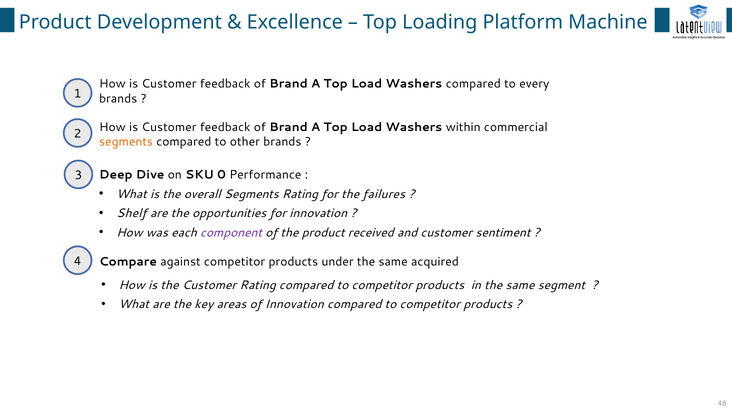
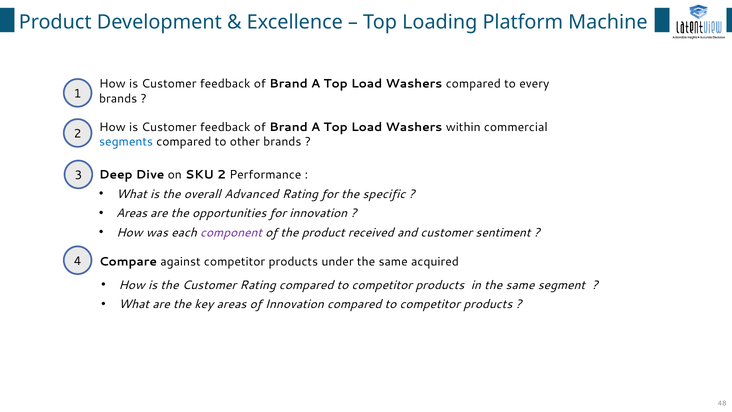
segments colour: orange -> blue (126, 142)
SKU 0: 0 -> 2 (222, 175)
overall Segments: Segments -> Advanced (251, 194)
failures: failures -> specific (384, 194)
Shelf: Shelf -> Areas (132, 213)
